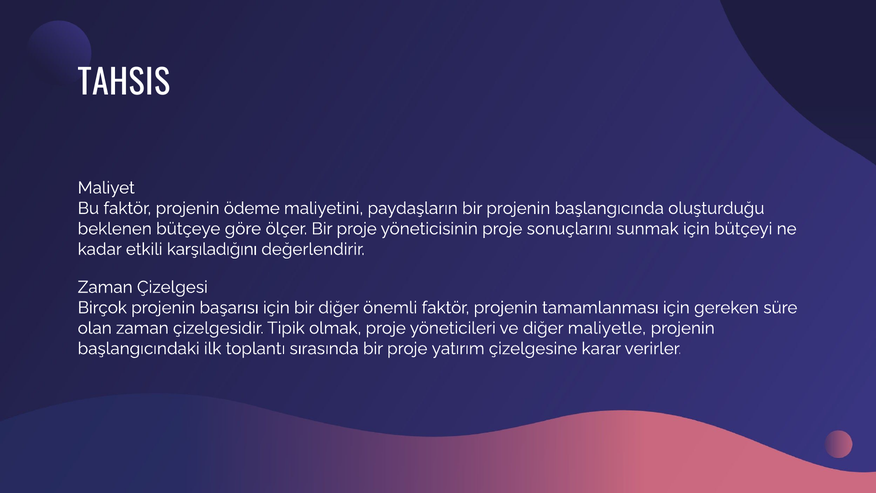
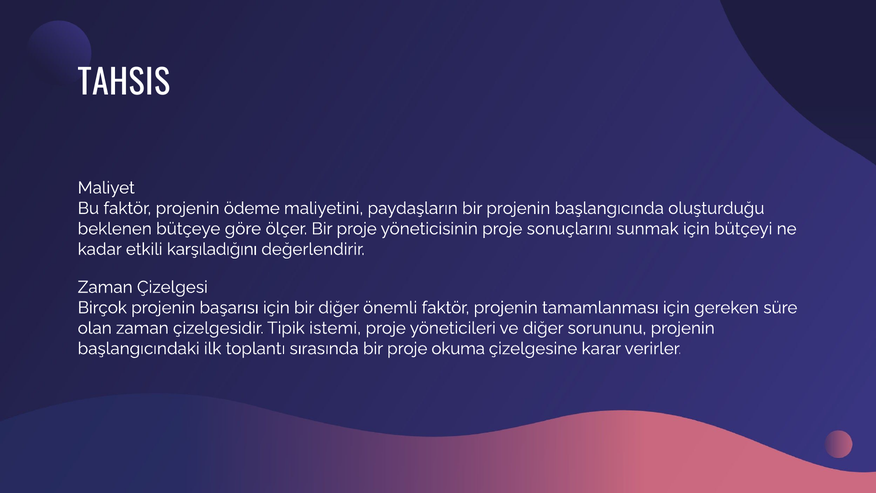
olmak: olmak -> istemi (335, 328)
maliyetle: maliyetle -> sorununu (607, 328)
yatırım: yatırım -> okuma (458, 348)
